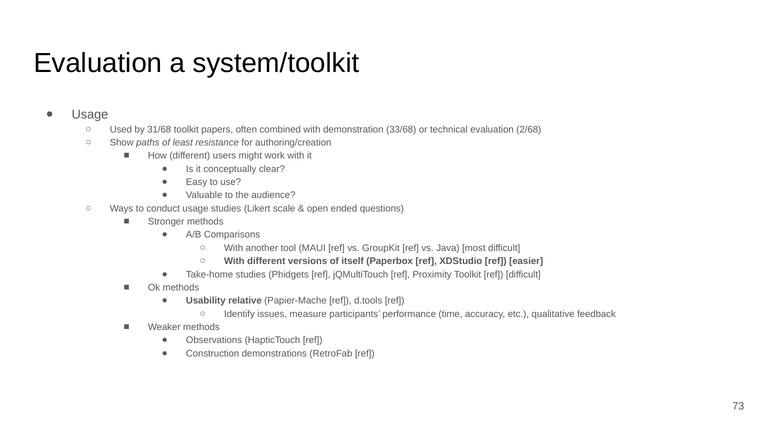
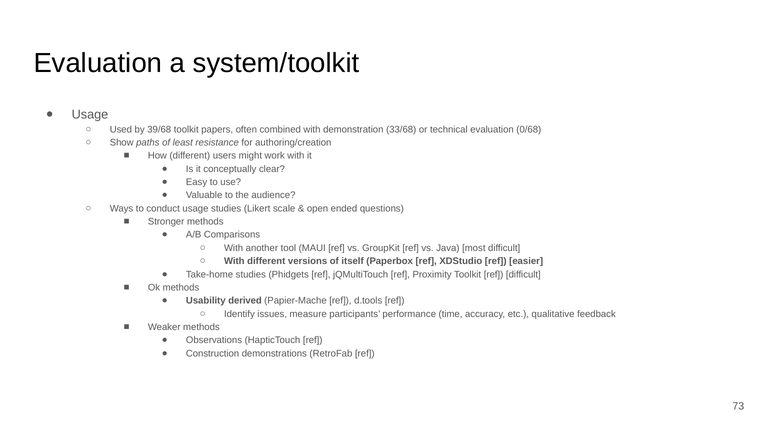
31/68: 31/68 -> 39/68 (159, 129)
2/68: 2/68 -> 0/68 (529, 129)
relative: relative -> derived (245, 300)
